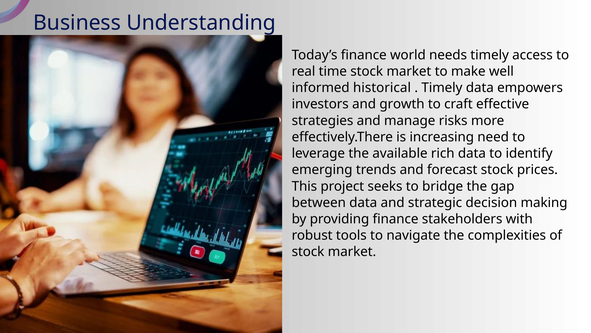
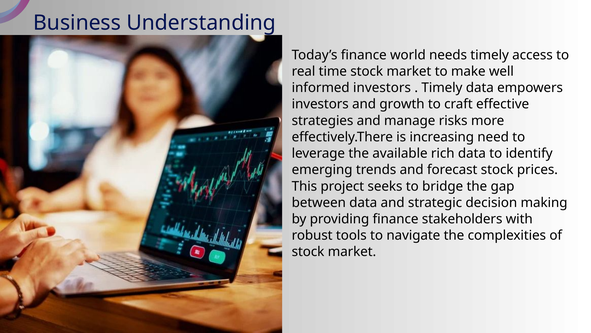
informed historical: historical -> investors (382, 88)
